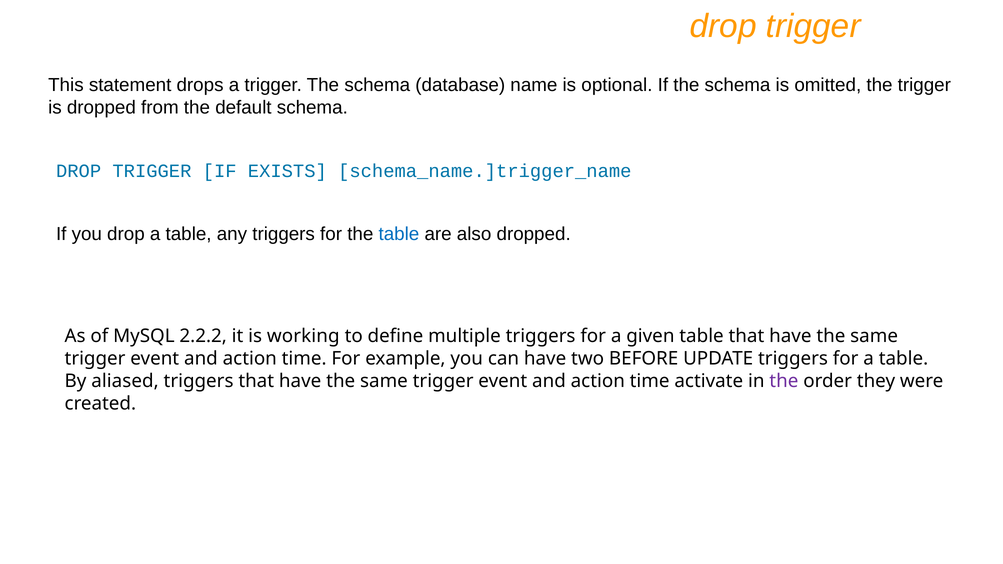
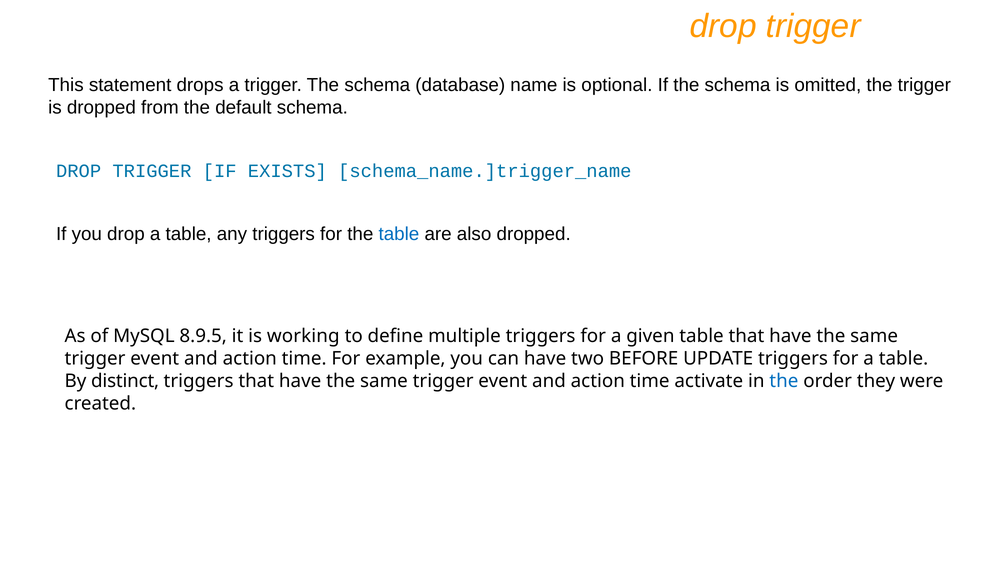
2.2.2: 2.2.2 -> 8.9.5 (203, 336)
aliased: aliased -> distinct (125, 381)
the colour: purple -> blue (784, 381)
